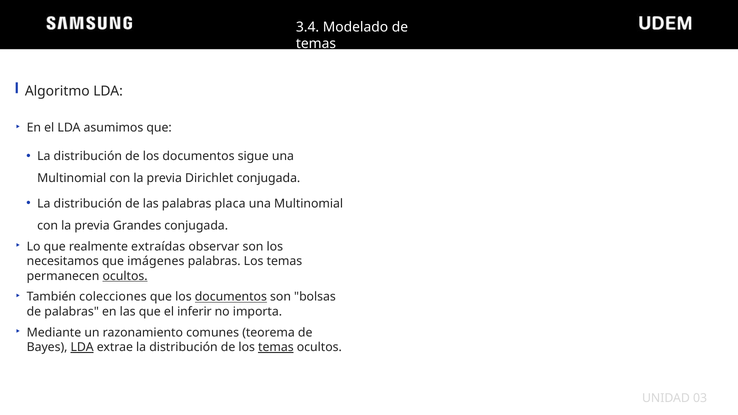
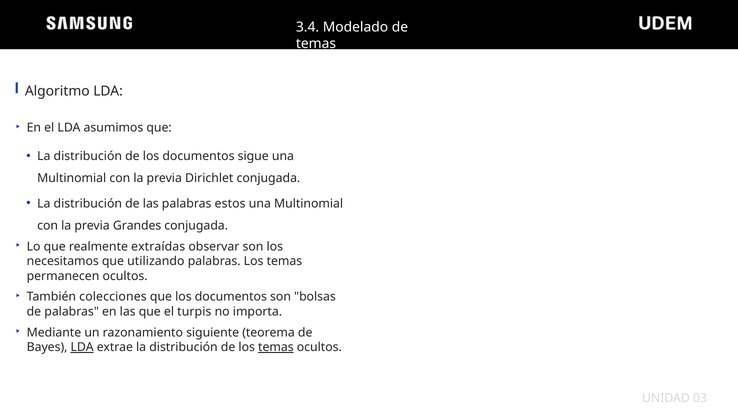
placa: placa -> estos (230, 204)
imágenes: imágenes -> utilizando (156, 261)
ocultos underline: present -> none (125, 276)
documentos underline: present -> none (231, 297)
inferir: inferir -> turpis (194, 312)
comunes: comunes -> siguiente (213, 333)
